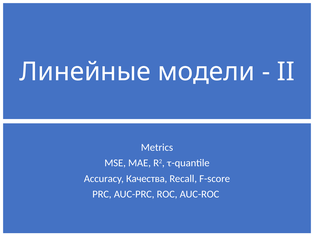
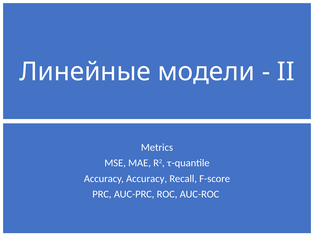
Accuracy Качества: Качества -> Accuracy (147, 179)
